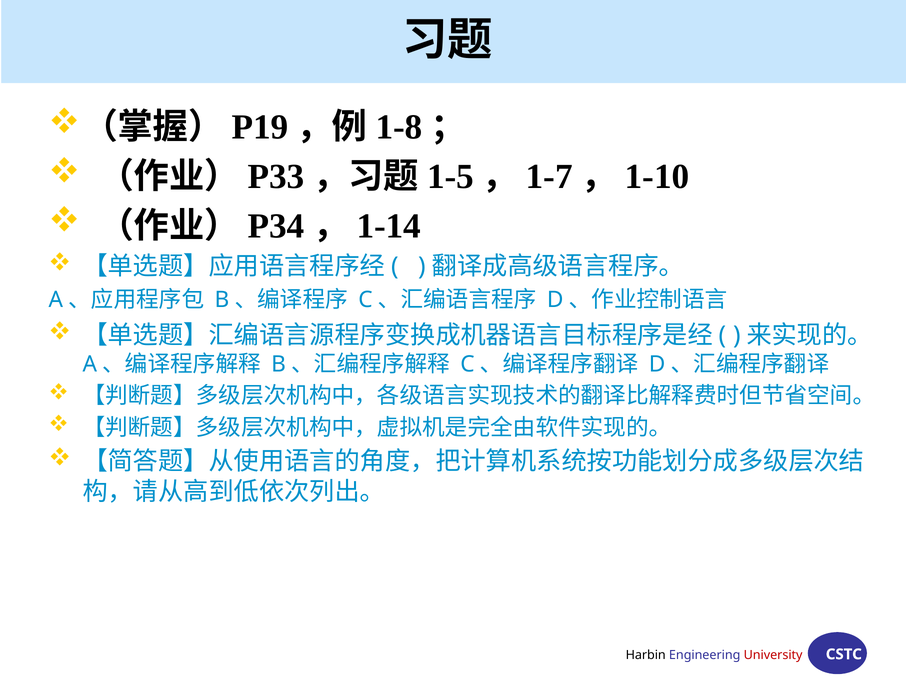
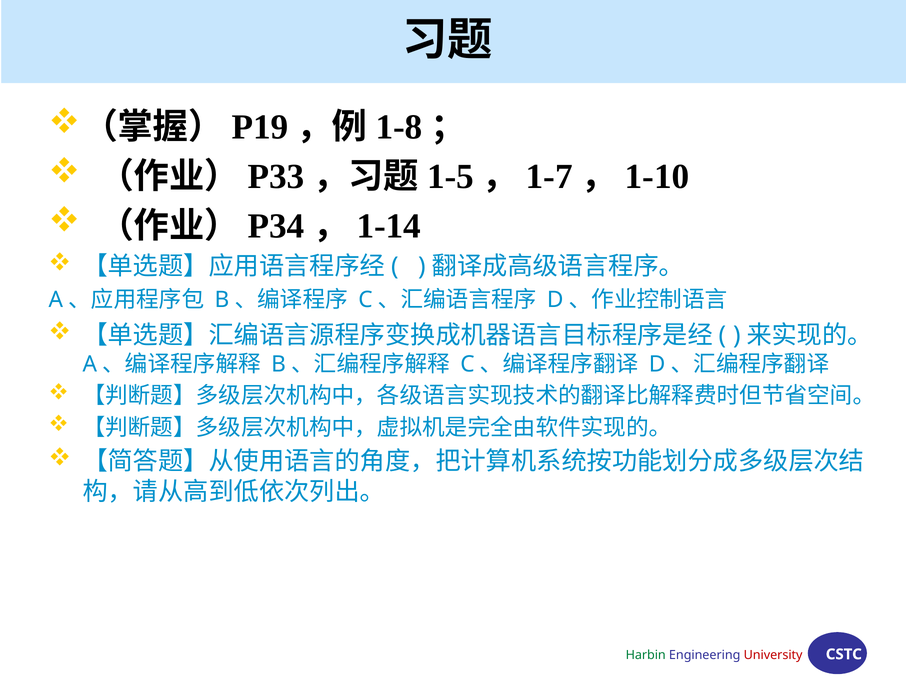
Harbin colour: black -> green (646, 655)
